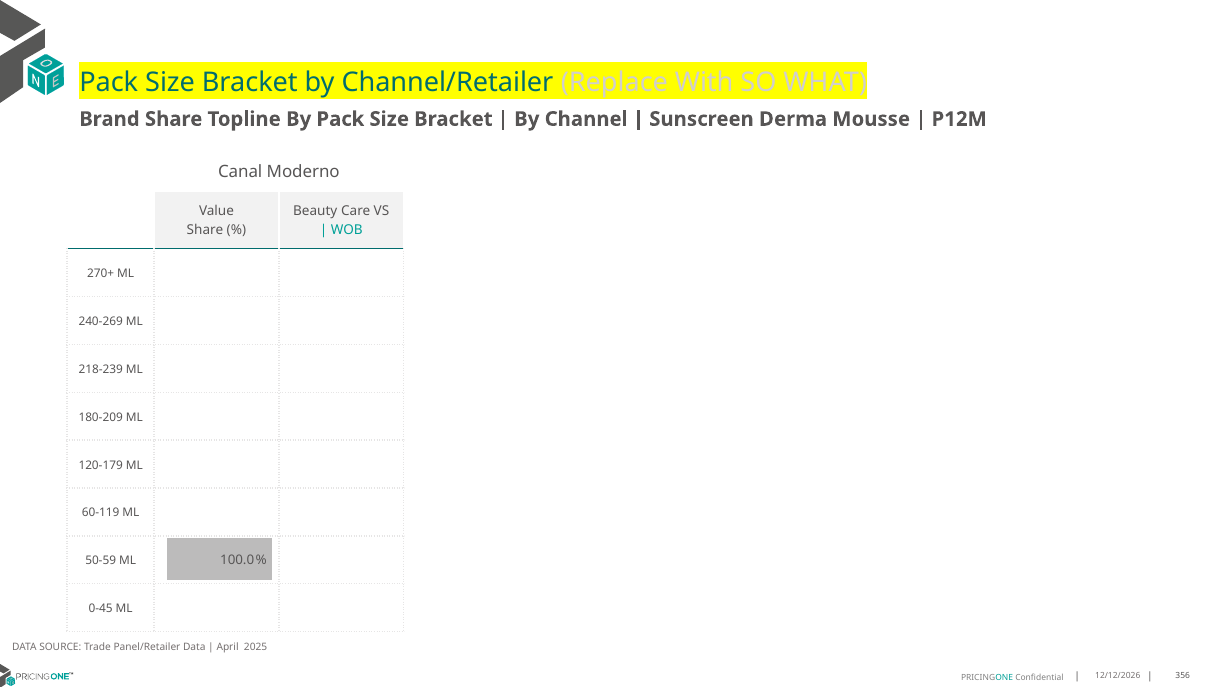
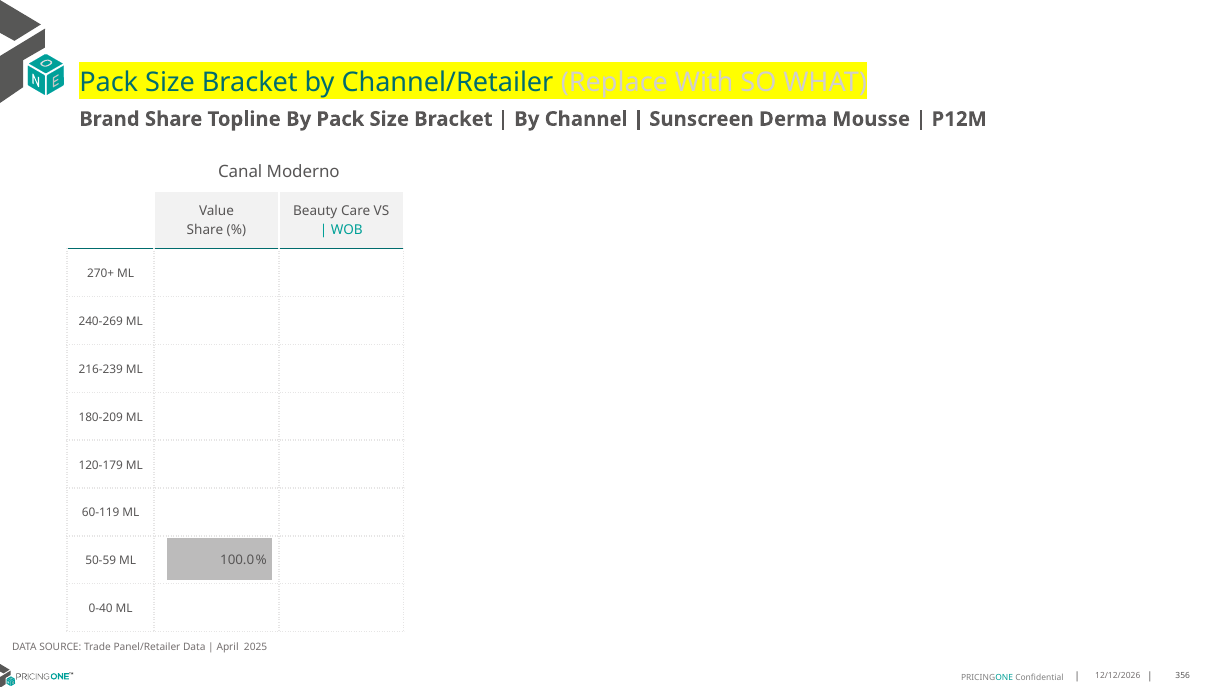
218-239: 218-239 -> 216-239 (101, 369)
0-45: 0-45 -> 0-40 (101, 608)
